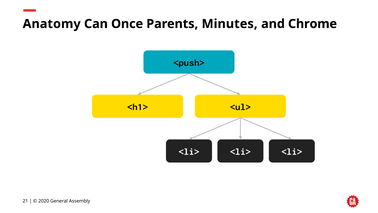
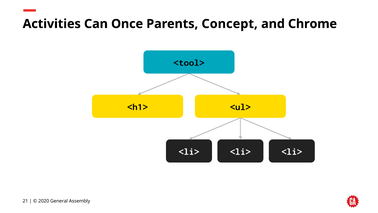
Anatomy: Anatomy -> Activities (52, 24)
Minutes: Minutes -> Concept (230, 24)
<push>: <push> -> <tool> (189, 63)
